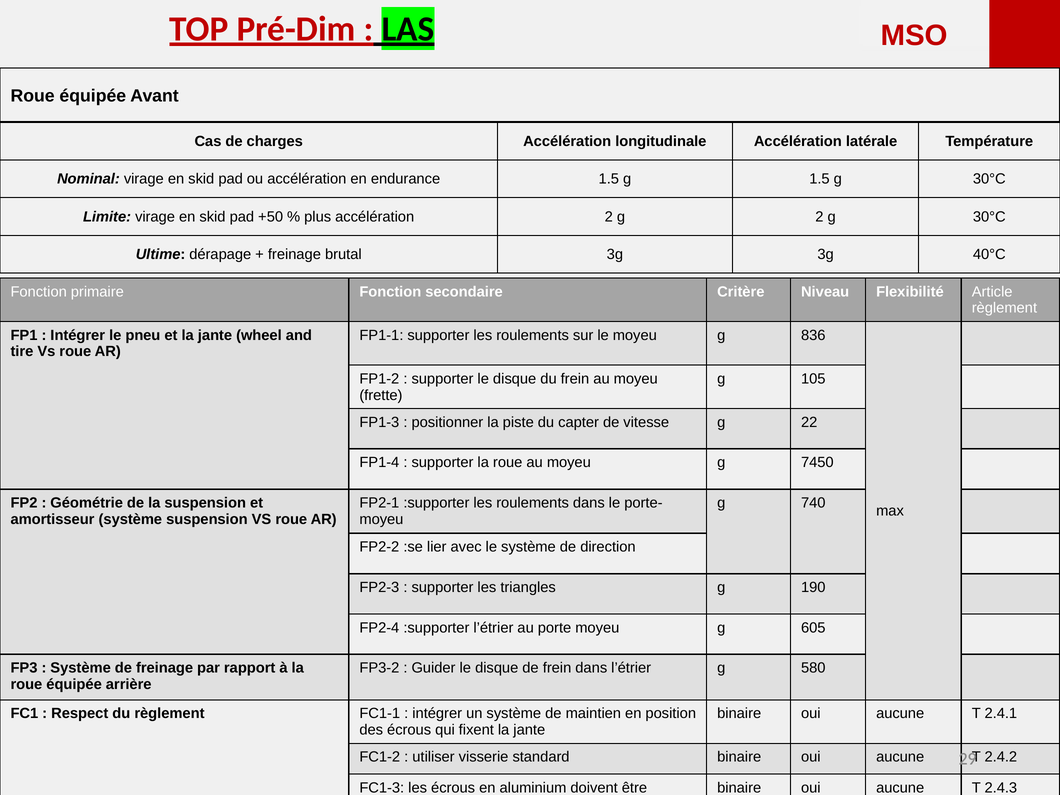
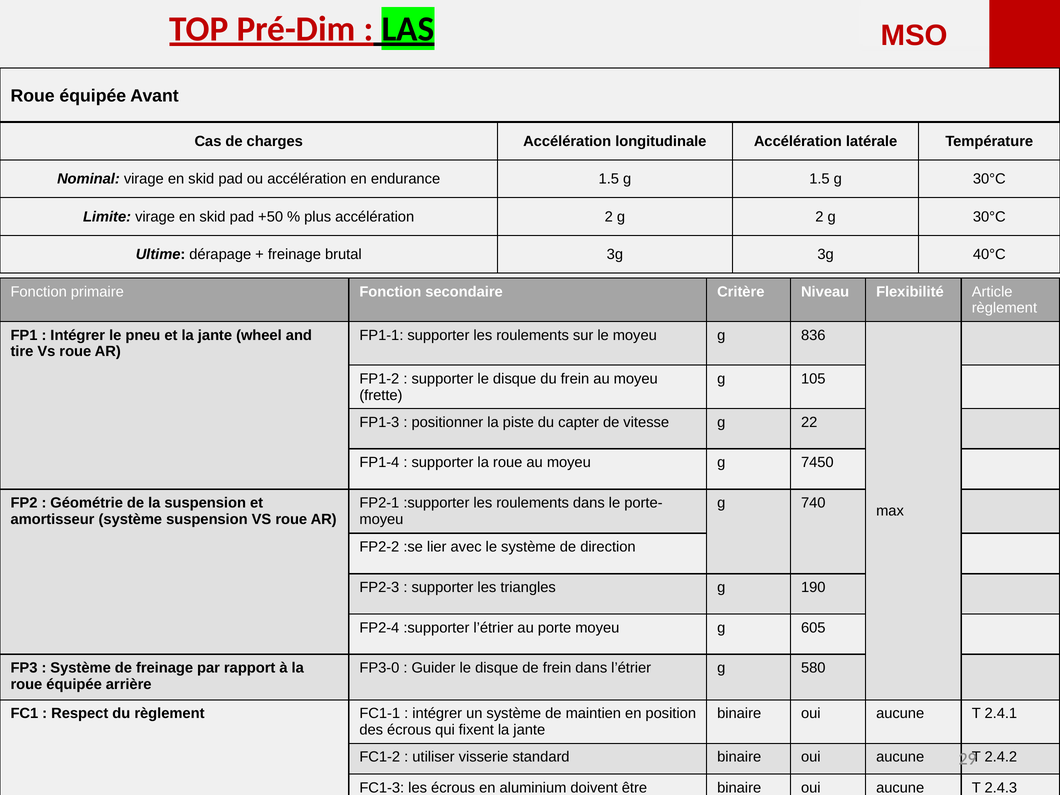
FP3-2: FP3-2 -> FP3-0 (379, 668)
